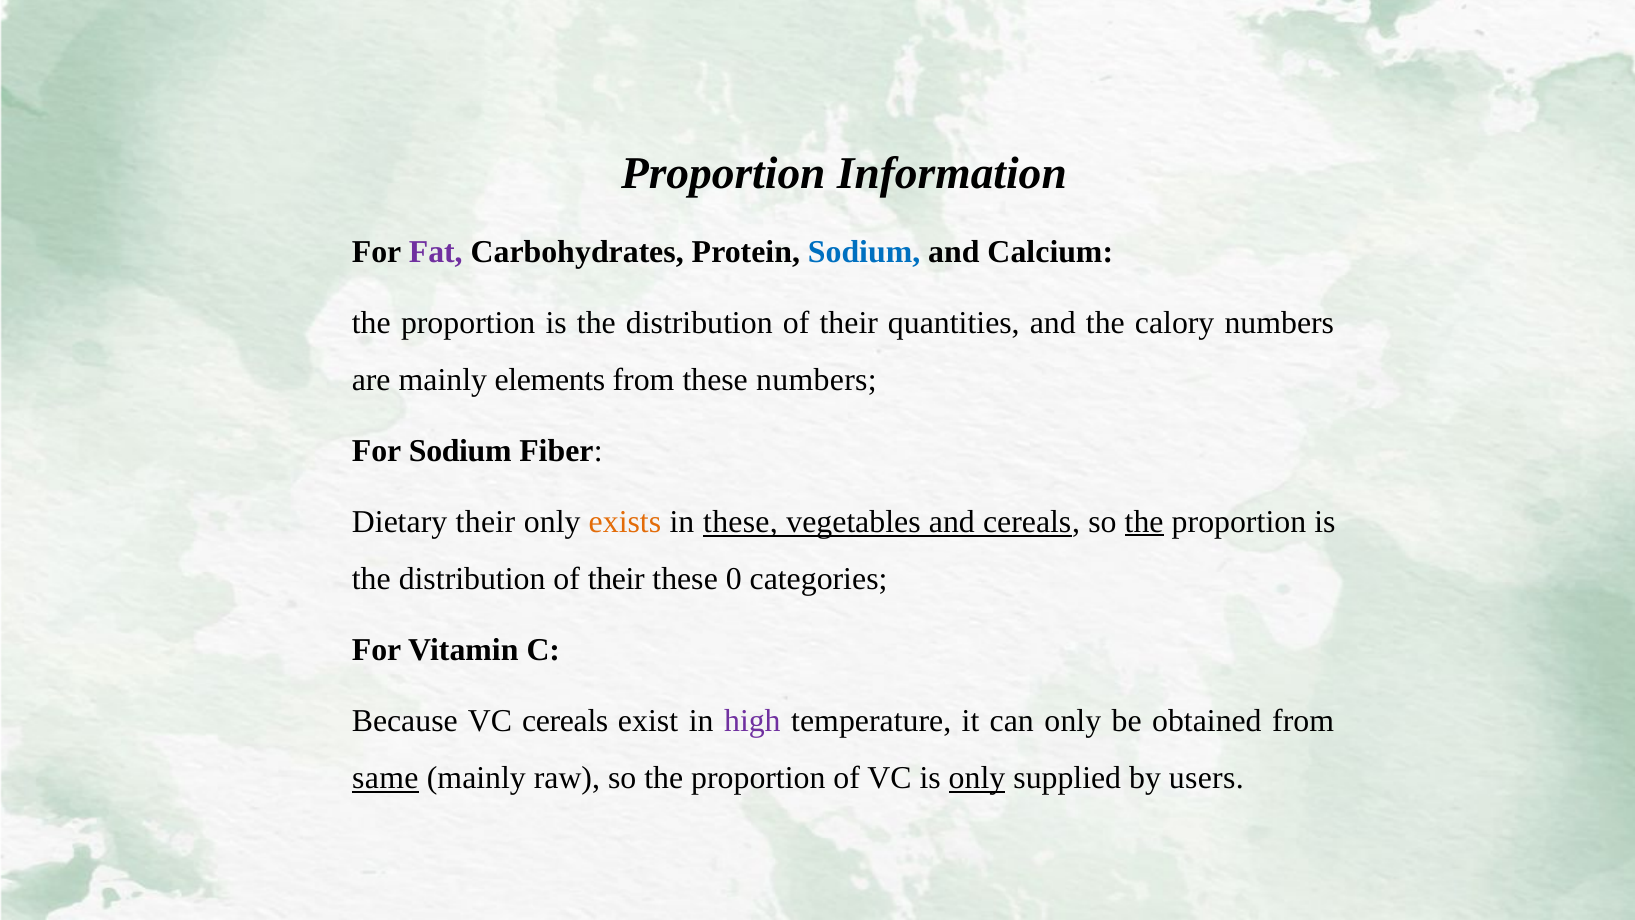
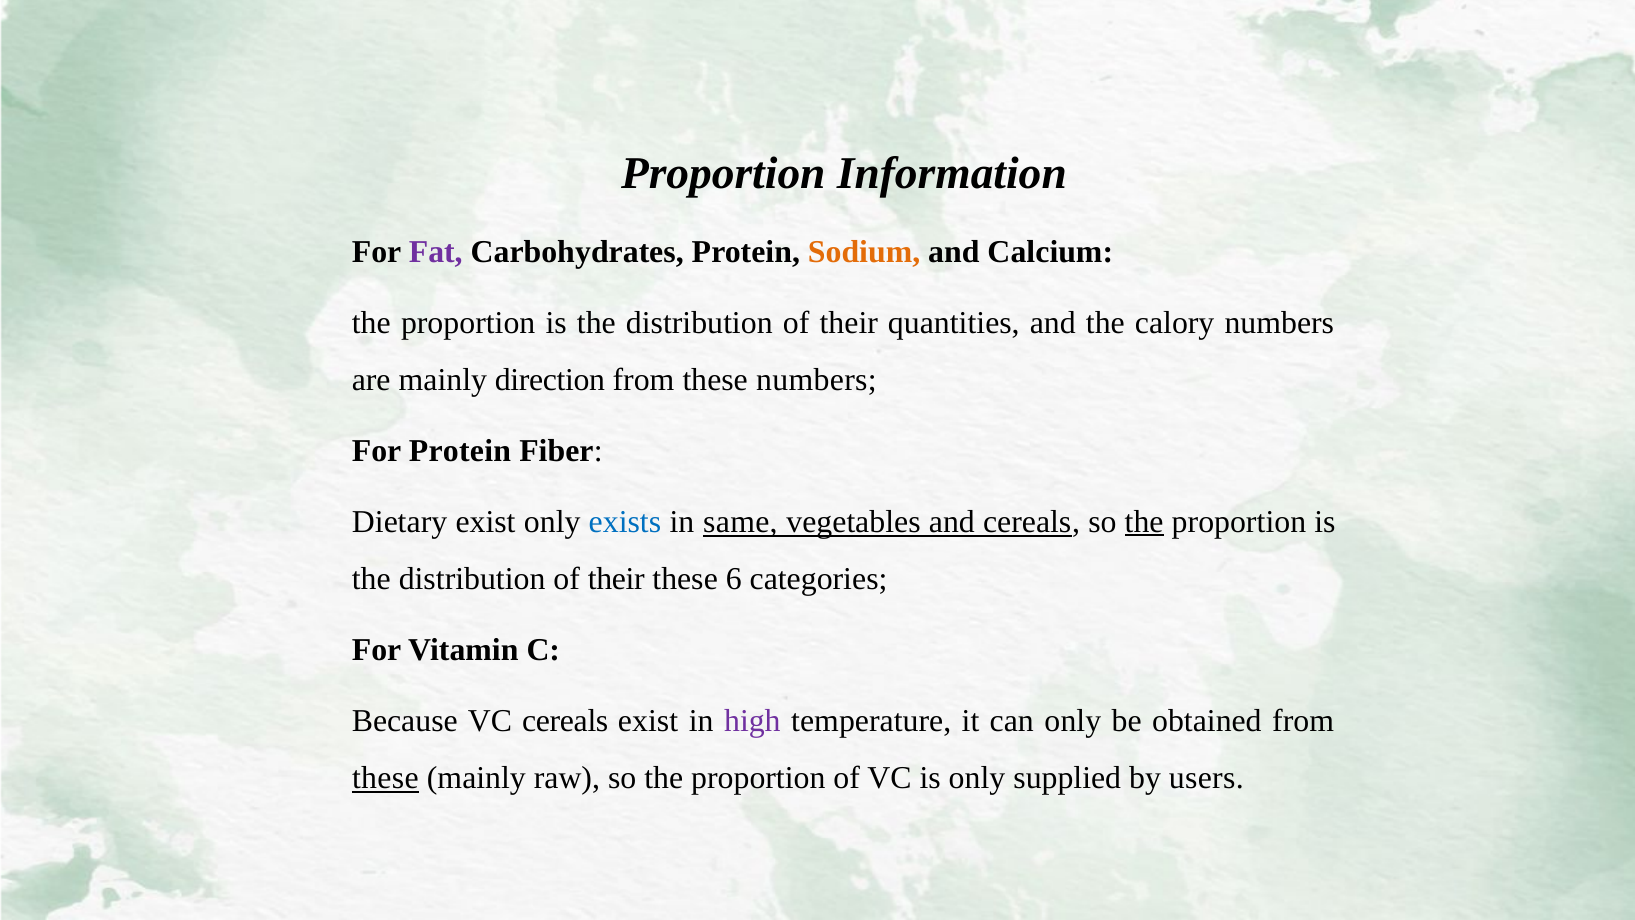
Sodium colour: blue -> orange (864, 252)
elements: elements -> direction (550, 380)
For Sodium: Sodium -> Protein (460, 451)
Dietary their: their -> exist (486, 521)
exists colour: orange -> blue (625, 521)
in these: these -> same (740, 521)
0: 0 -> 6 (734, 579)
same: same -> these (385, 778)
only underline: present -> none (977, 778)
